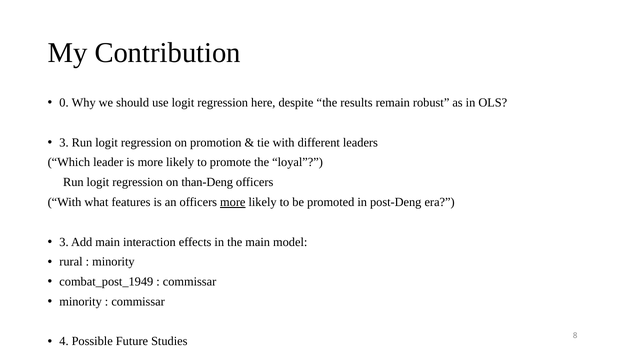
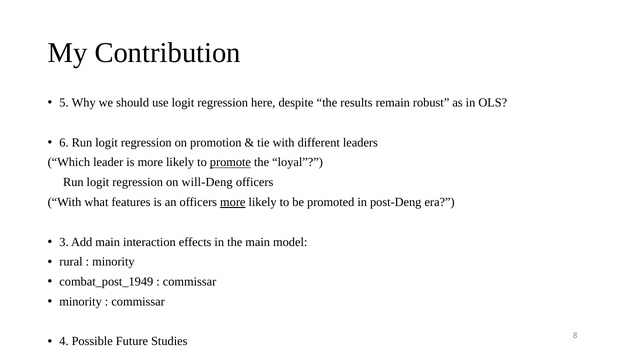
0: 0 -> 5 (64, 103)
3: 3 -> 6 (64, 142)
promote underline: none -> present (230, 162)
than-Deng: than-Deng -> will-Deng (207, 182)
